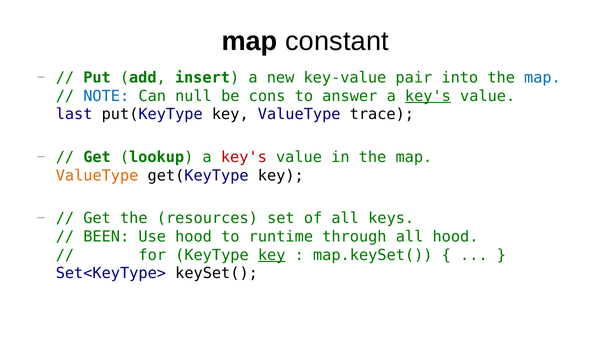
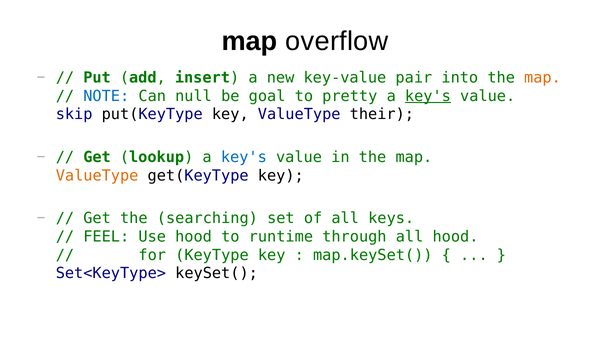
constant: constant -> overflow (337, 41)
map colour: blue -> orange (543, 78)
cons: cons -> goal (267, 96)
answer: answer -> pretty (350, 96)
last: last -> skip (74, 114)
trace: trace -> their (382, 114)
key's colour: red -> blue (244, 157)
resources: resources -> searching (207, 218)
BEEN: BEEN -> FEEL (106, 237)
key underline: present -> none (272, 255)
